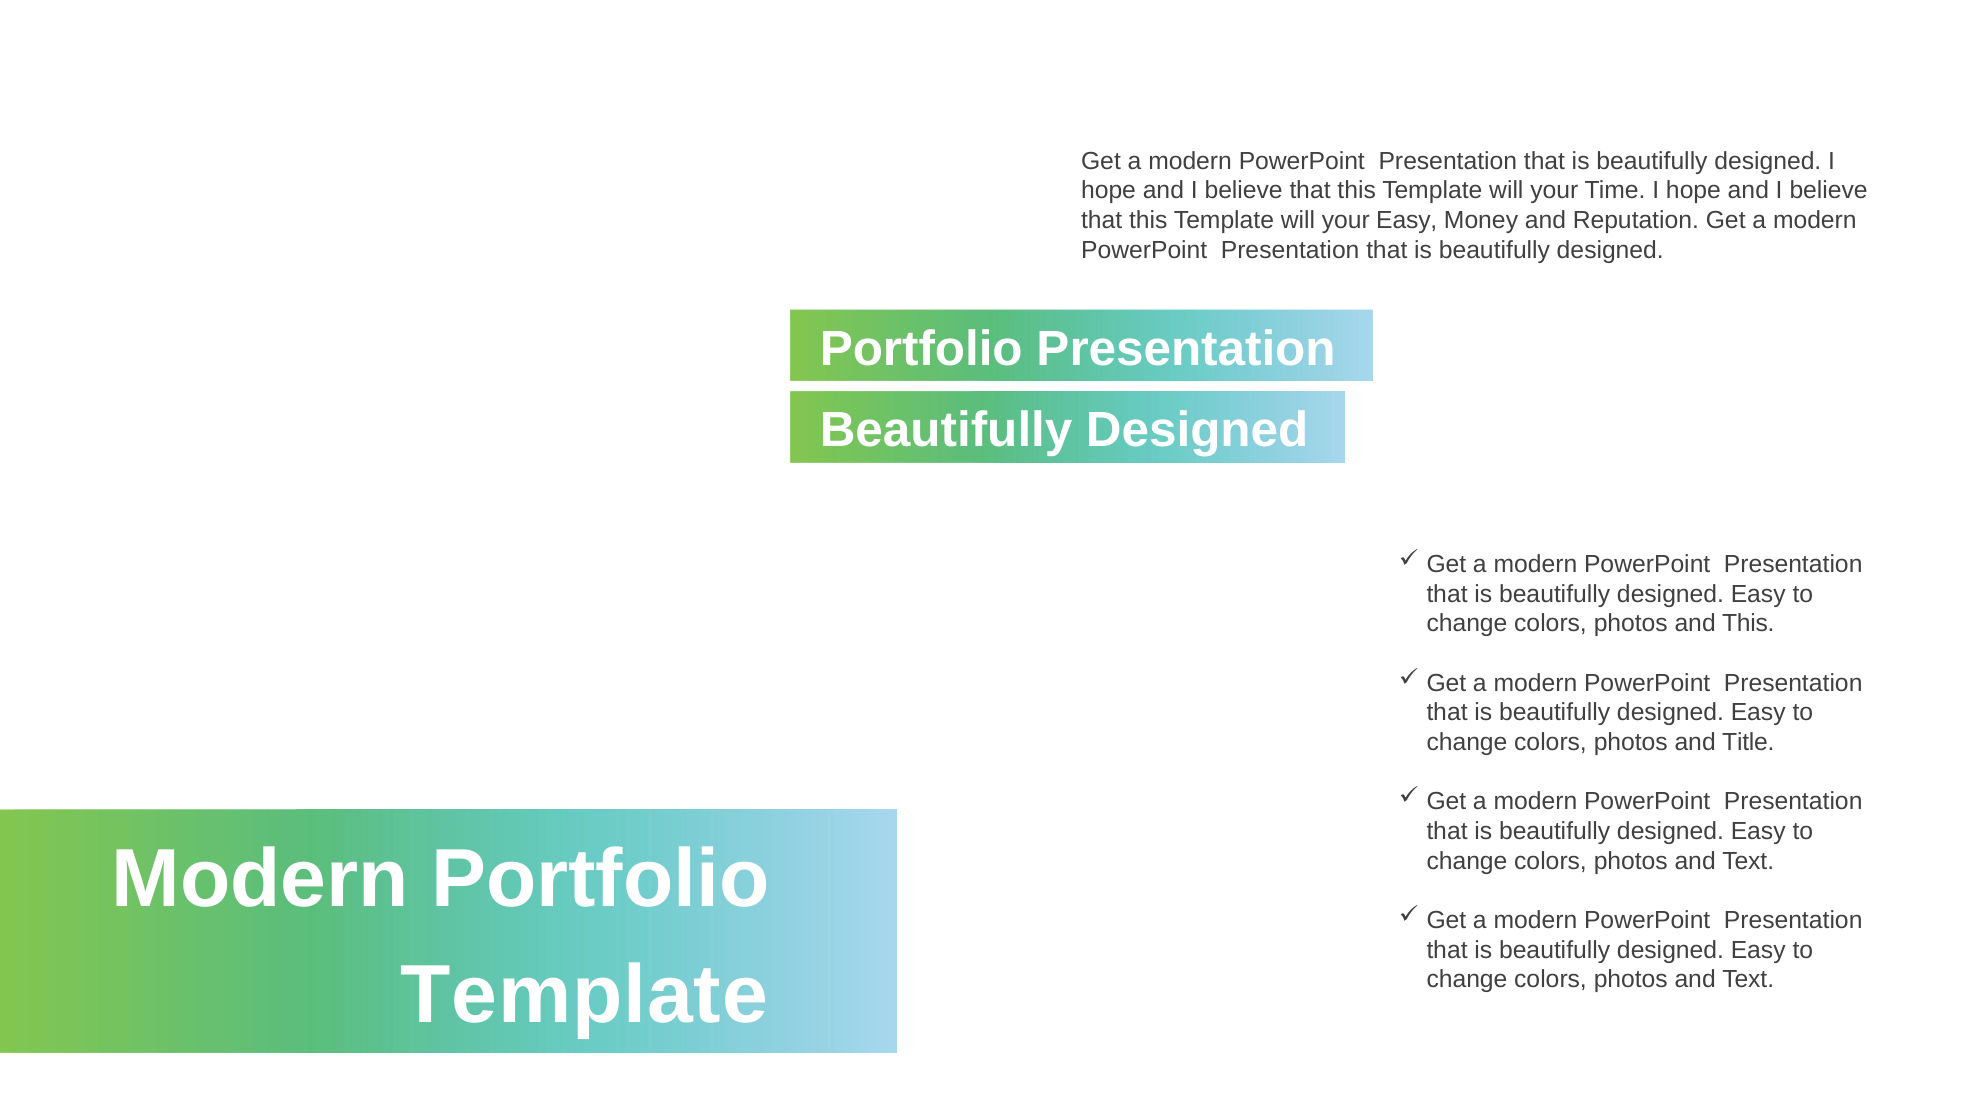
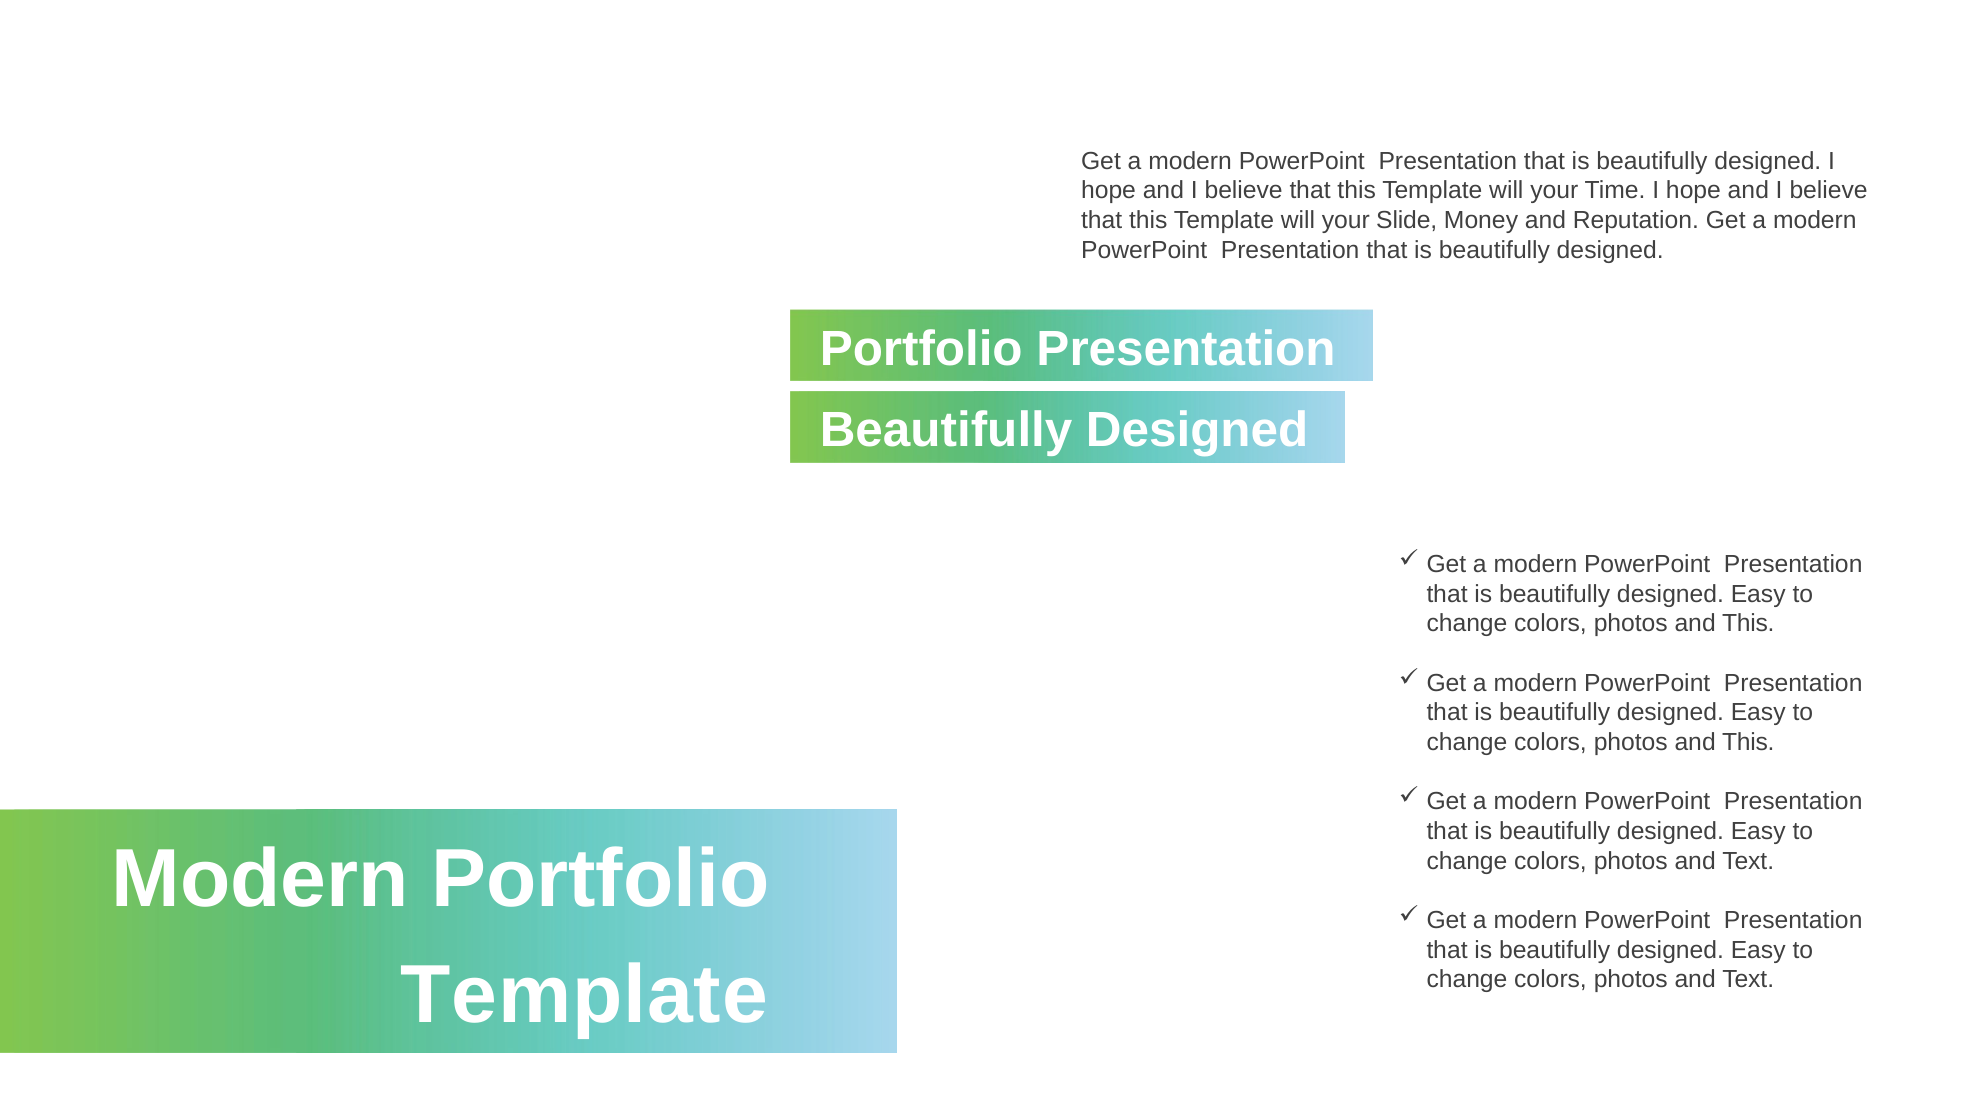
your Easy: Easy -> Slide (1407, 220)
Title: Title -> This (1748, 742)
